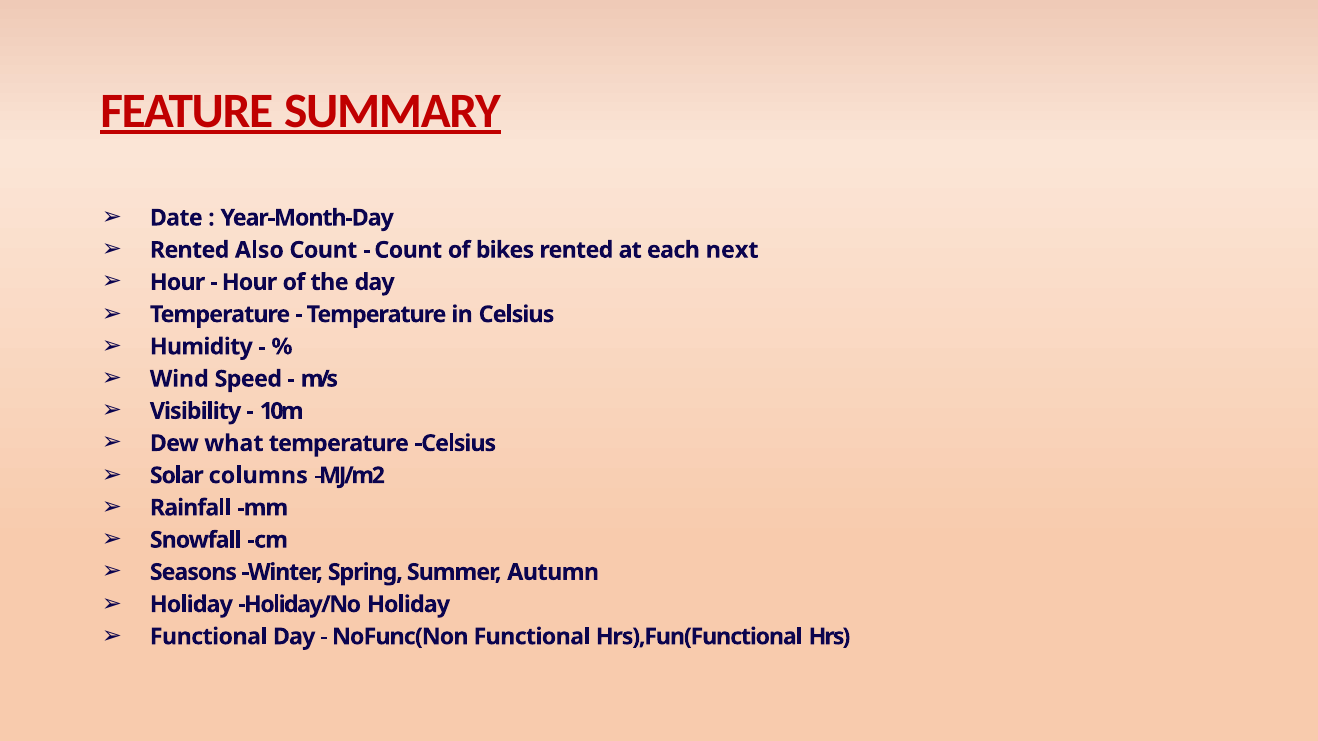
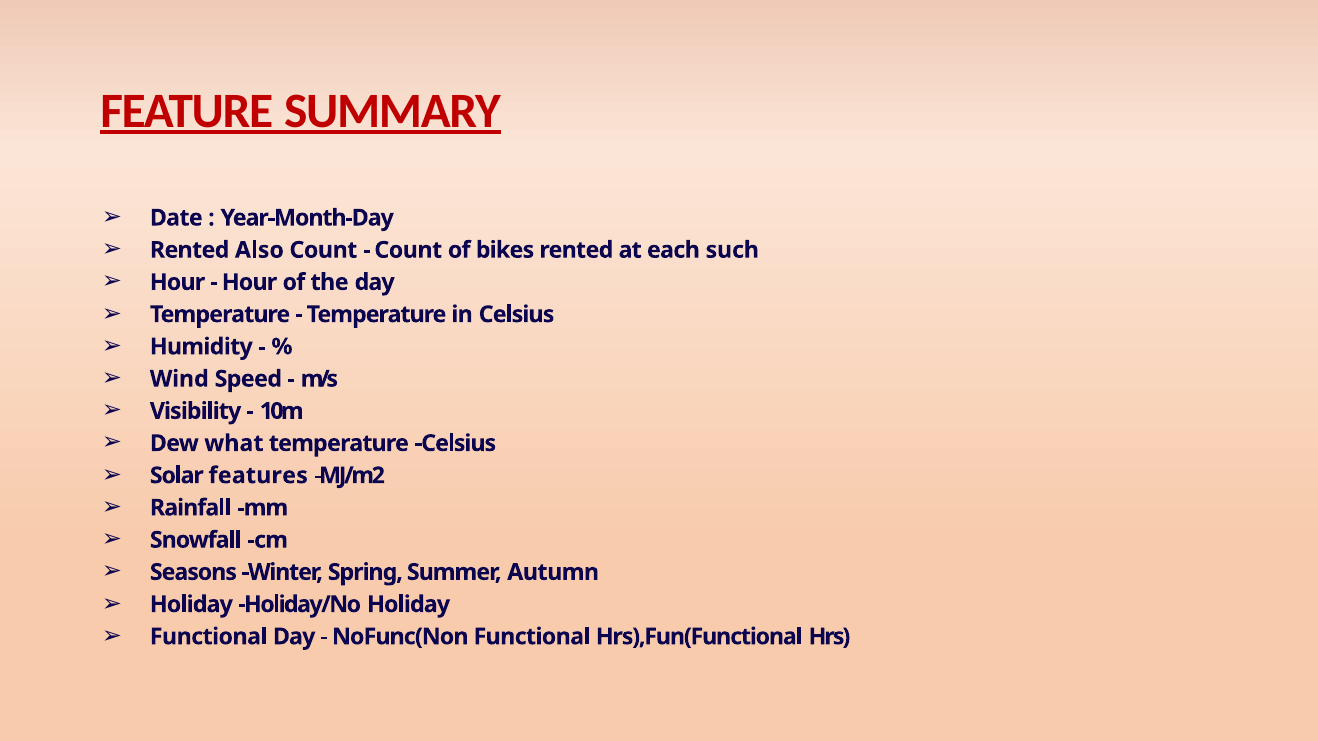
next: next -> such (732, 250)
columns: columns -> features (258, 476)
